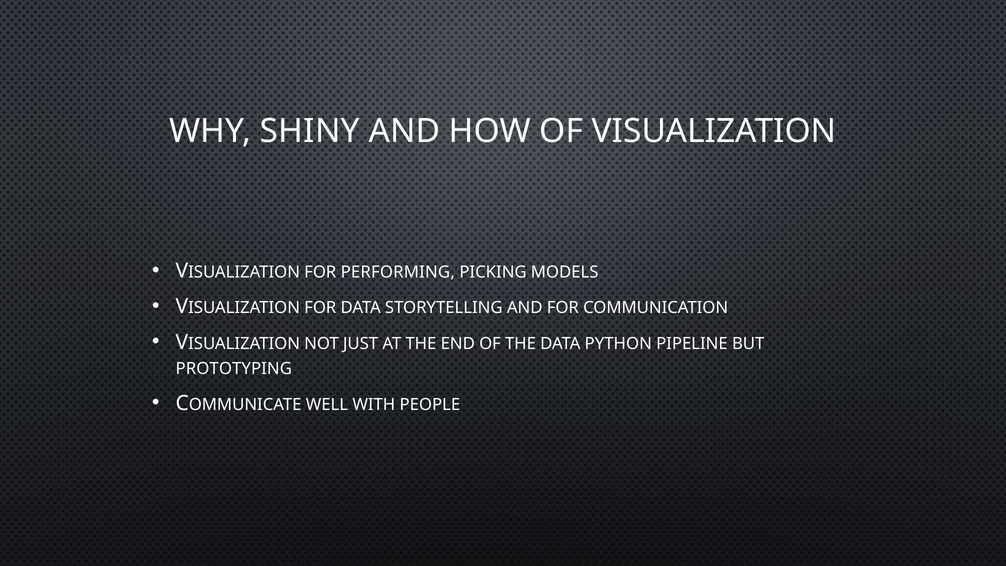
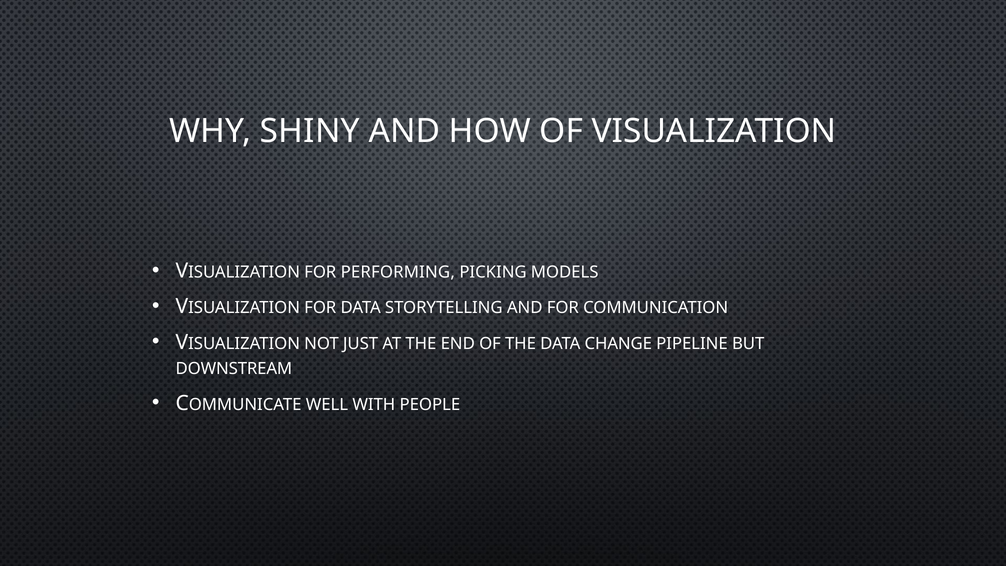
PYTHON: PYTHON -> CHANGE (618, 344)
PROTOTYPING: PROTOTYPING -> DOWNSTREAM (234, 369)
